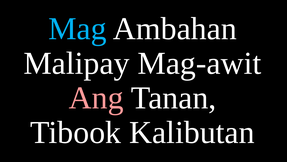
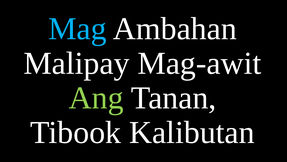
Ang colour: pink -> light green (96, 98)
